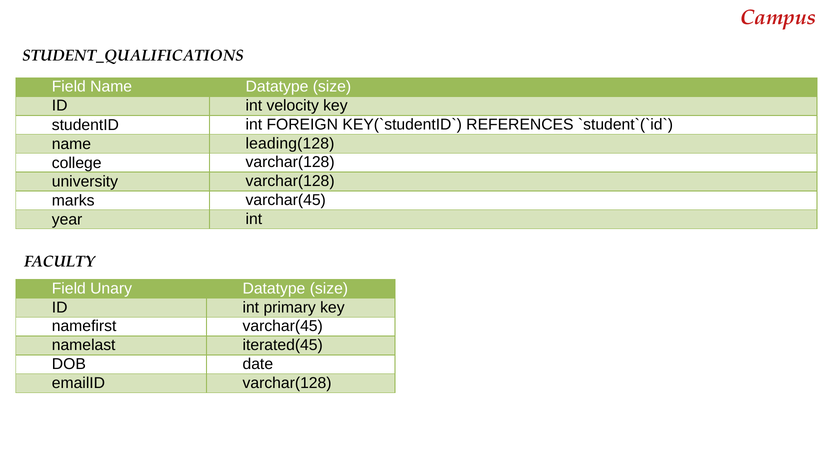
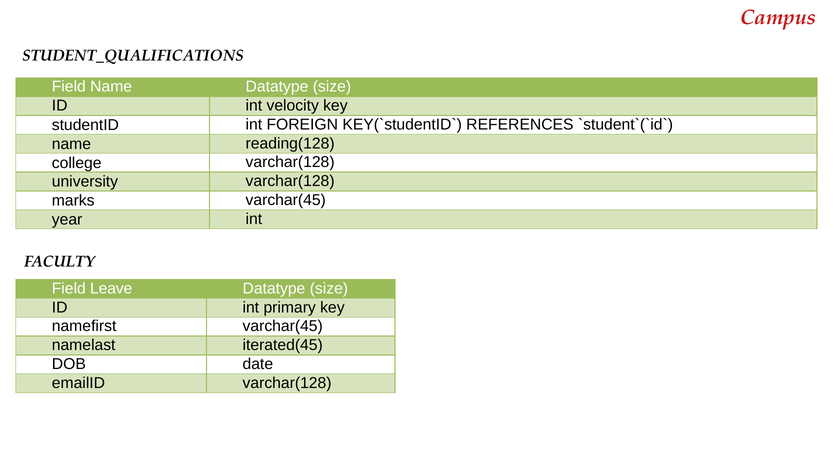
leading(128: leading(128 -> reading(128 (290, 143)
Unary: Unary -> Leave (111, 289)
